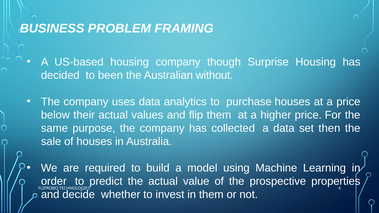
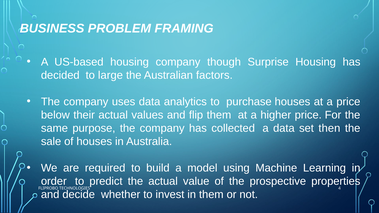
been: been -> large (110, 75)
without: without -> factors (214, 75)
